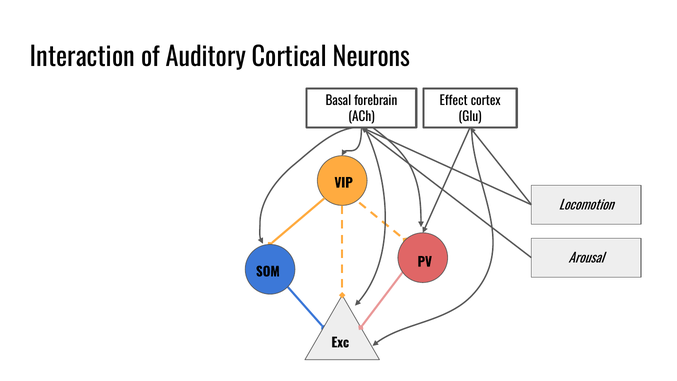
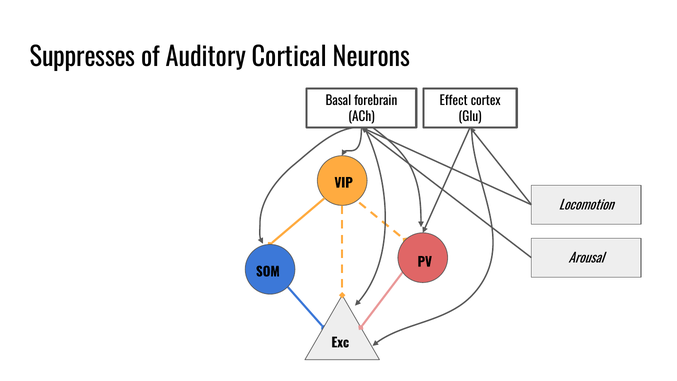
Interaction: Interaction -> Suppresses (83, 57)
